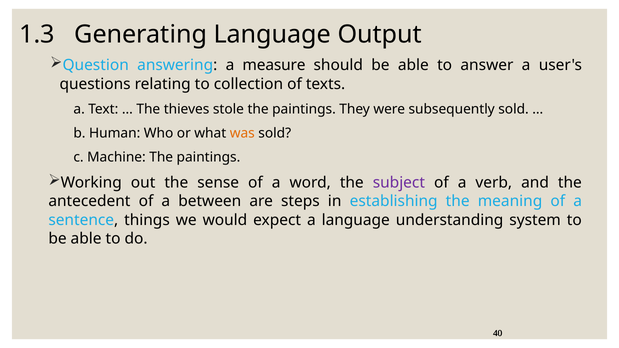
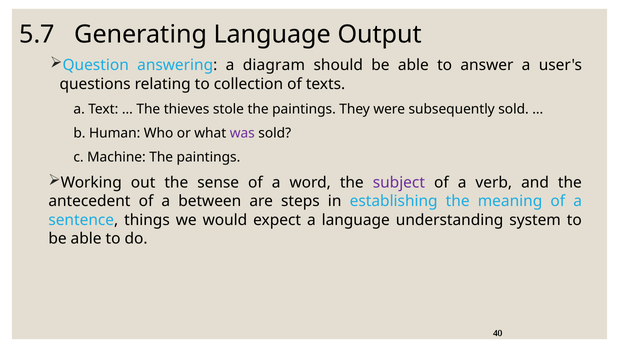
1.3: 1.3 -> 5.7 (37, 35)
measure: measure -> diagram (274, 65)
was colour: orange -> purple (242, 133)
